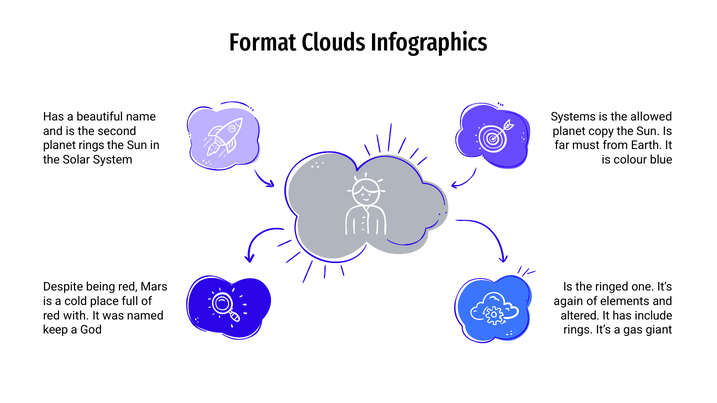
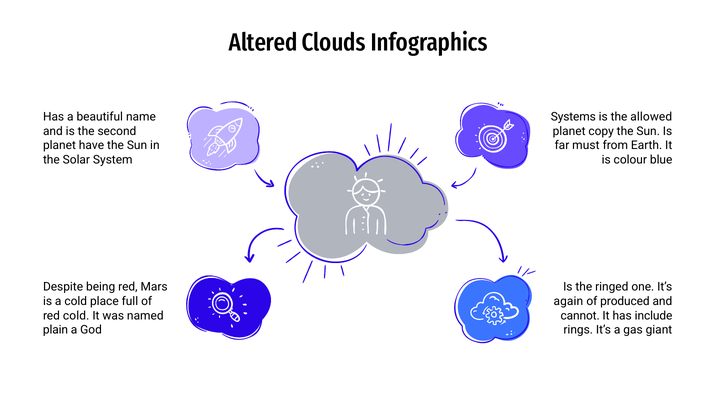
Format: Format -> Altered (263, 42)
planet rings: rings -> have (91, 146)
elements: elements -> produced (625, 302)
red with: with -> cold (76, 316)
altered: altered -> cannot (580, 316)
keep: keep -> plain (55, 330)
